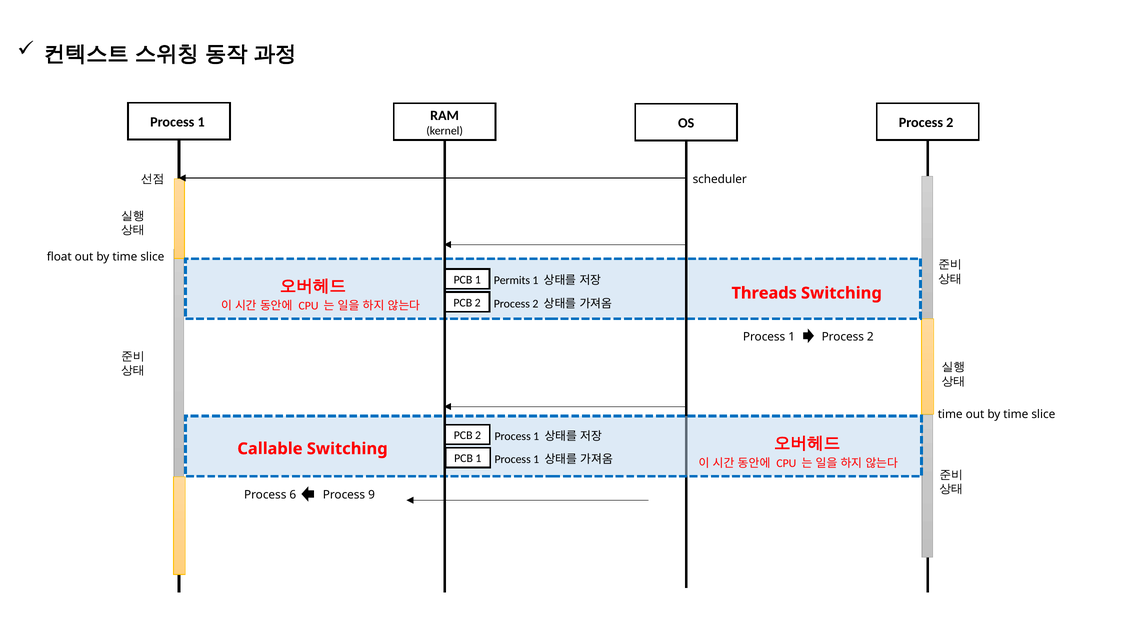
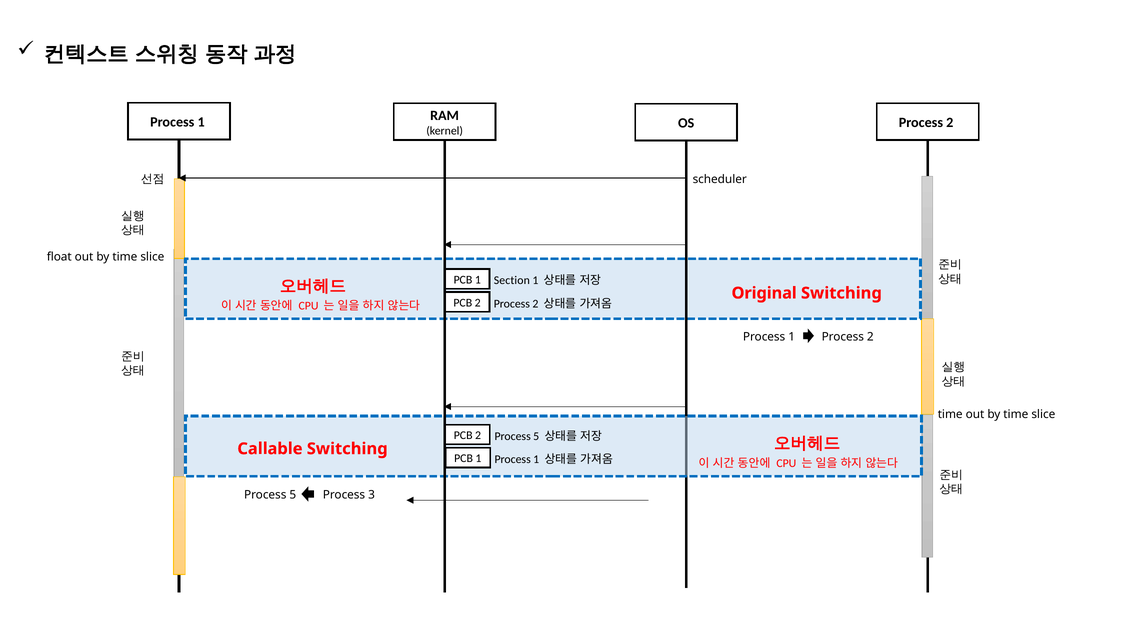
Permits: Permits -> Section (512, 281)
Threads: Threads -> Original (764, 293)
1: 1 -> 5 (536, 436)
6: 6 -> 5 (293, 495)
9: 9 -> 3 (372, 495)
